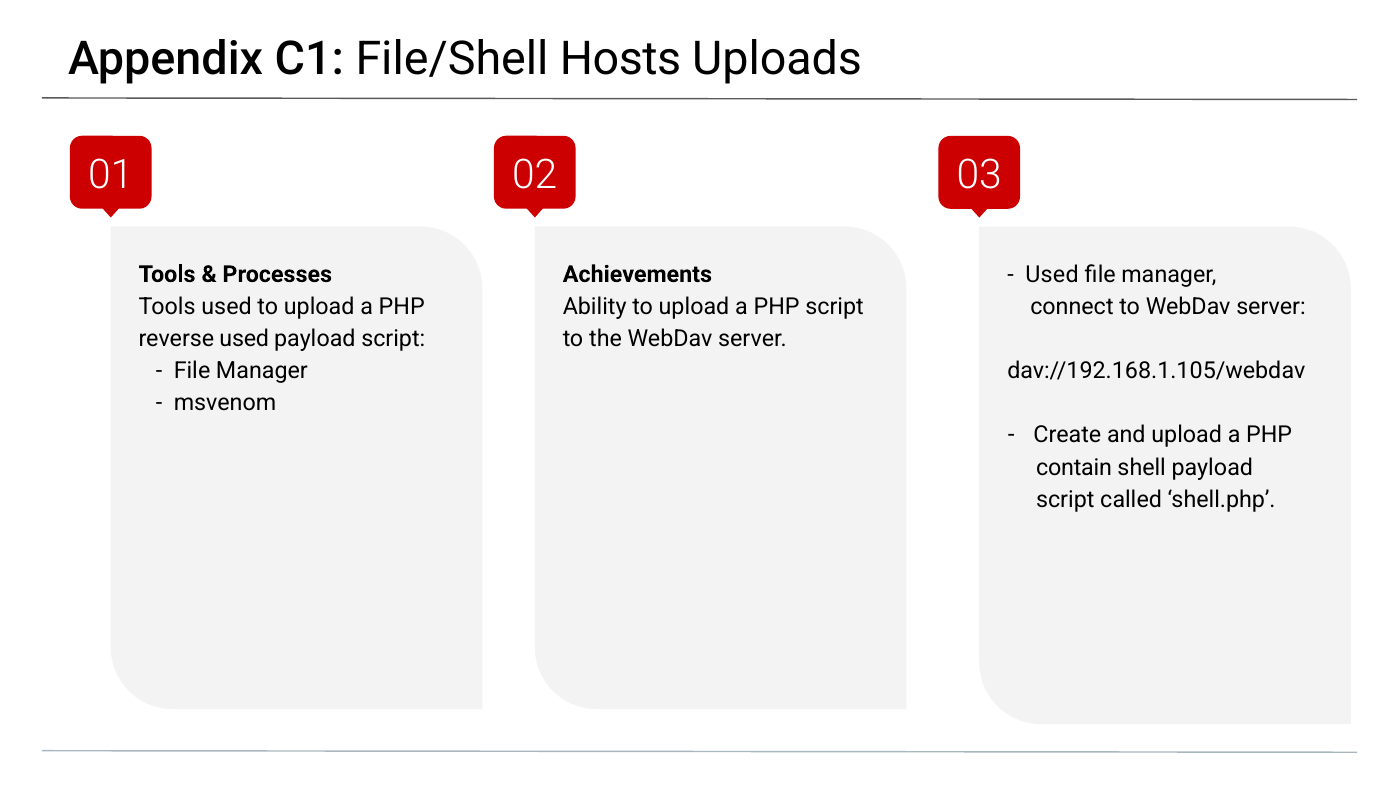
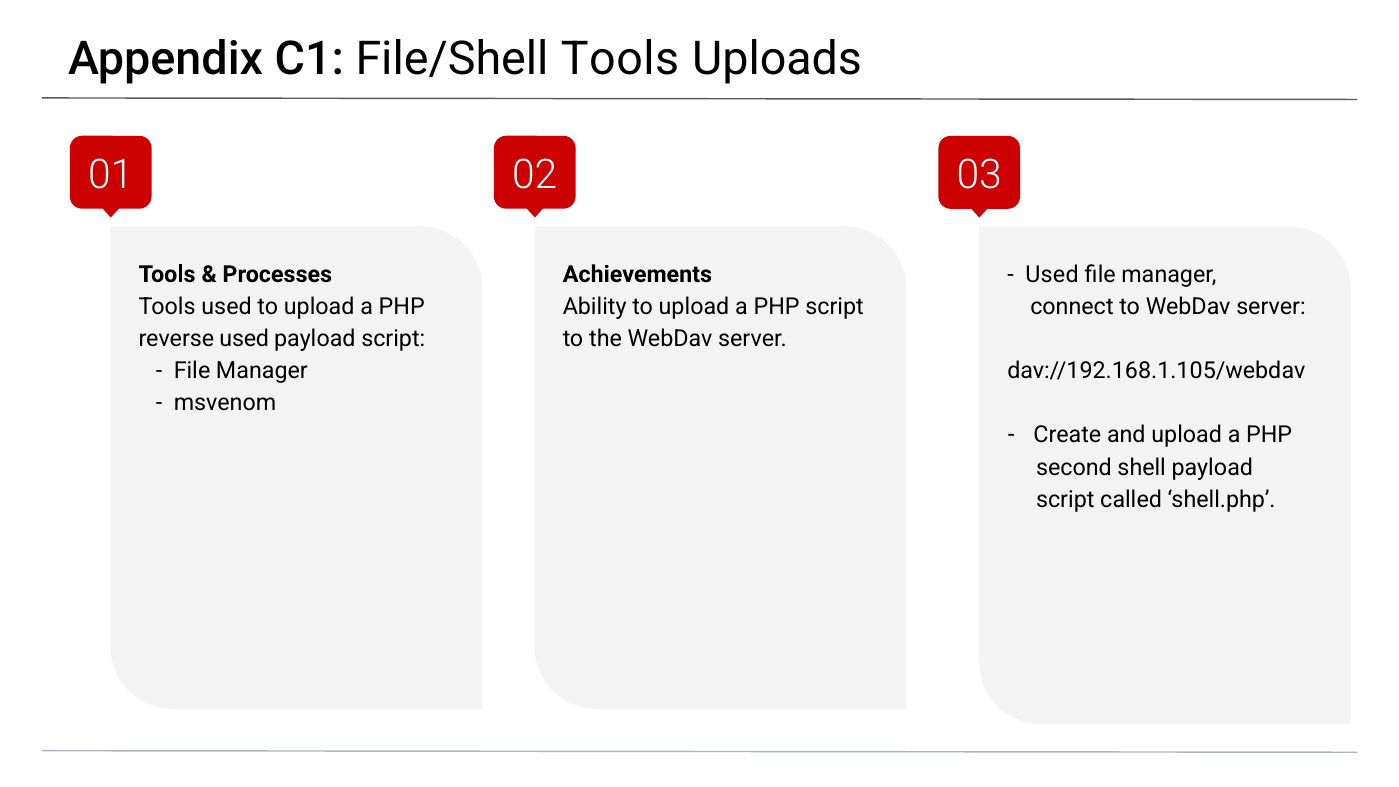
File/Shell Hosts: Hosts -> Tools (620, 59)
contain: contain -> second (1074, 467)
